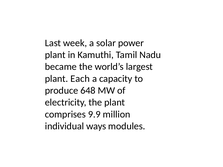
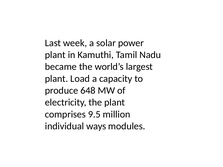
Each: Each -> Load (80, 79)
9.9: 9.9 -> 9.5 (94, 114)
